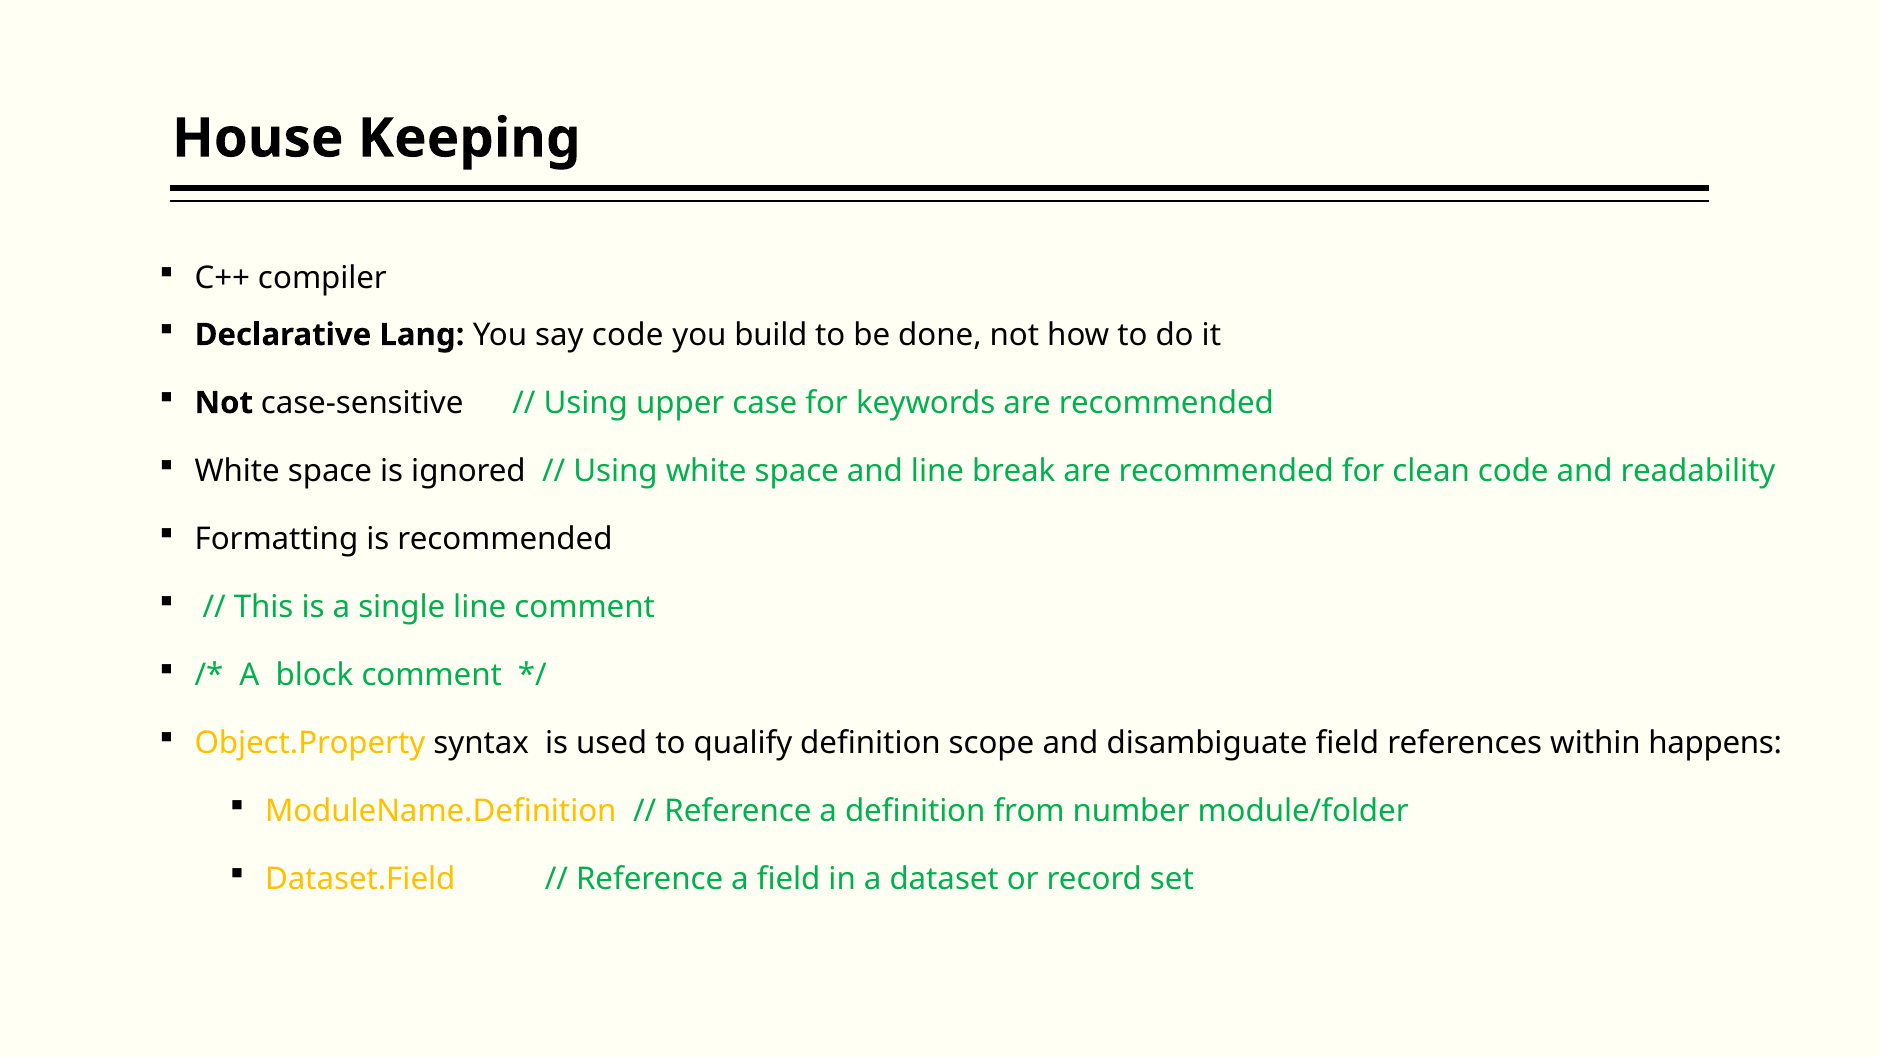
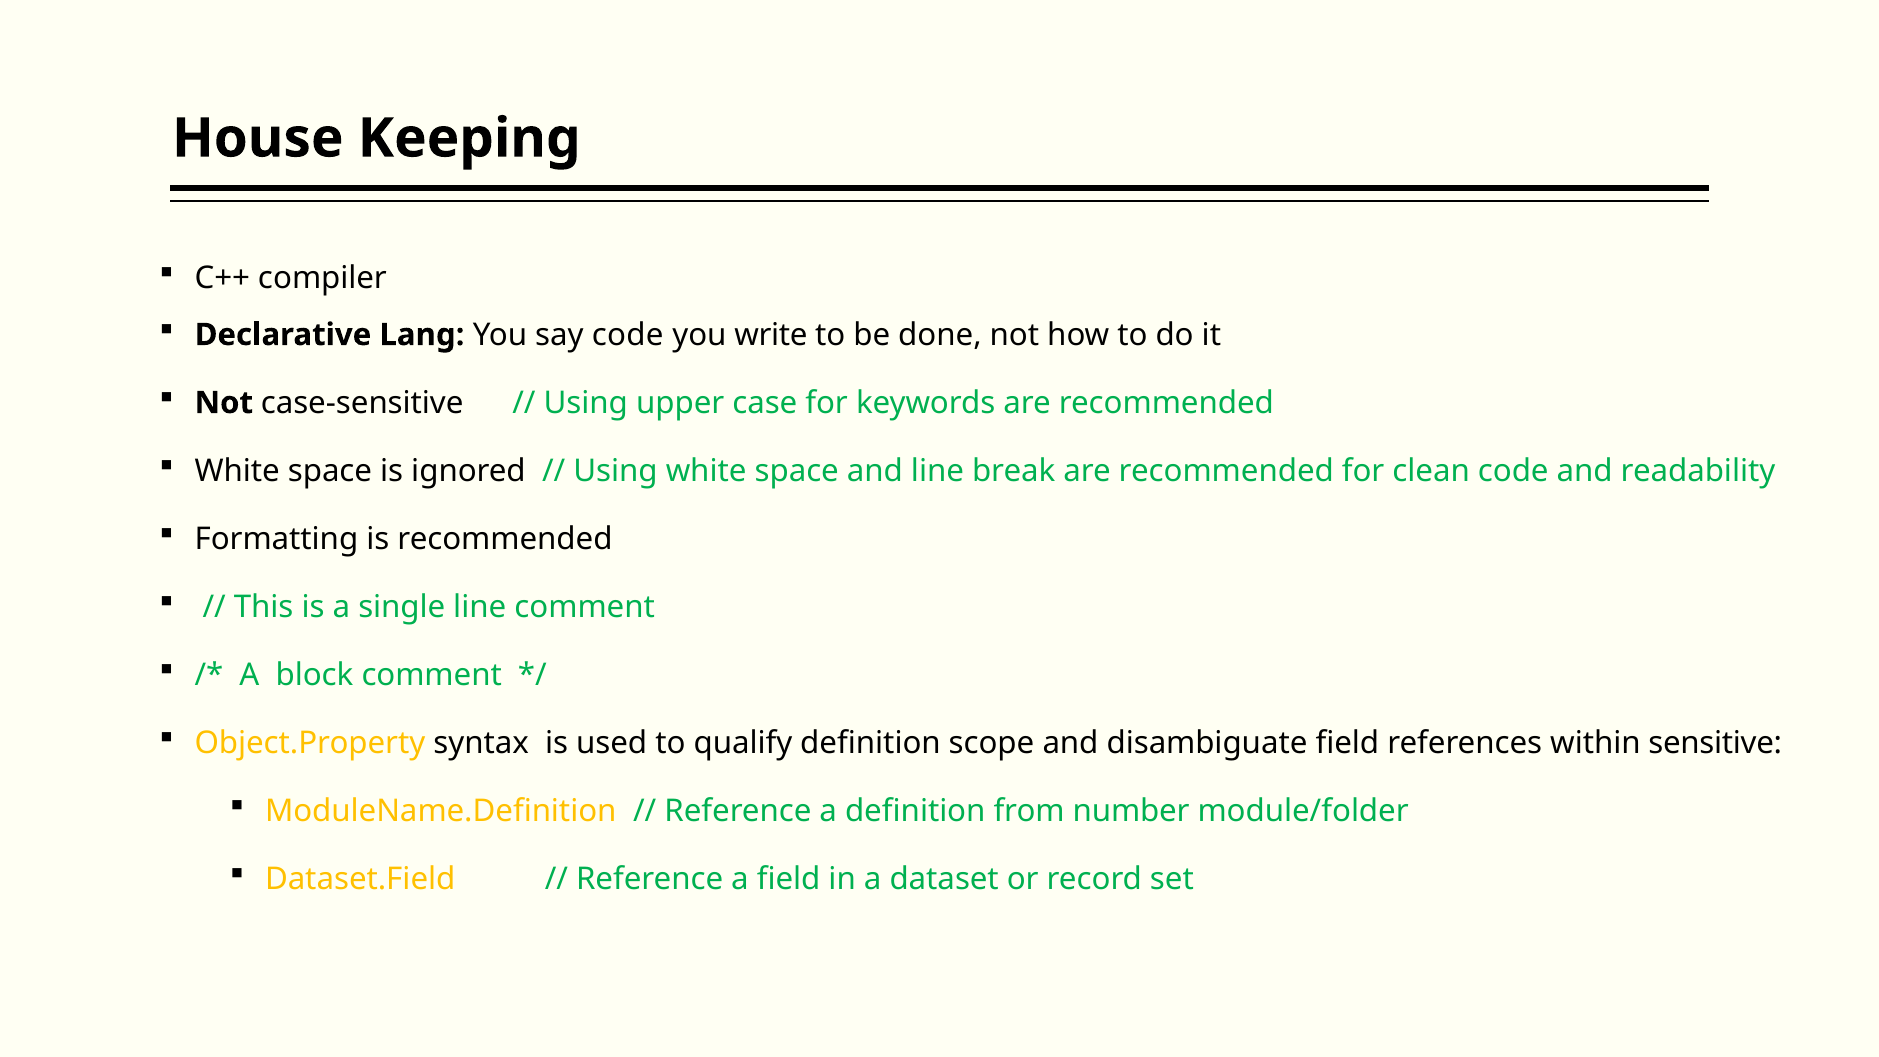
build: build -> write (771, 335)
happens: happens -> sensitive (1715, 743)
